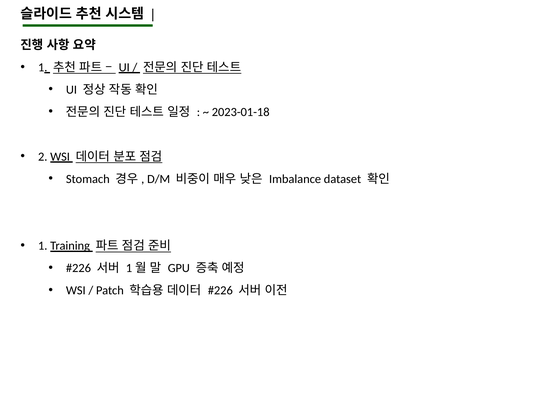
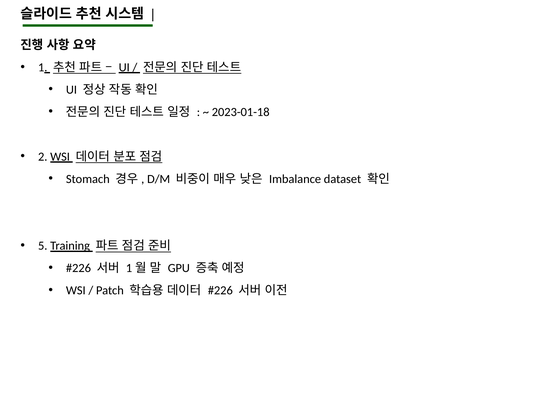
1: 1 -> 5 (43, 246)
